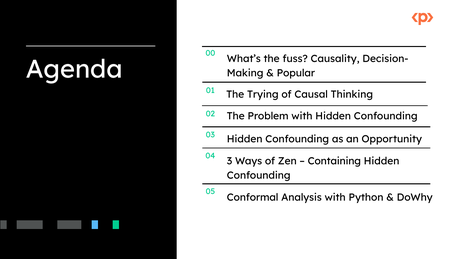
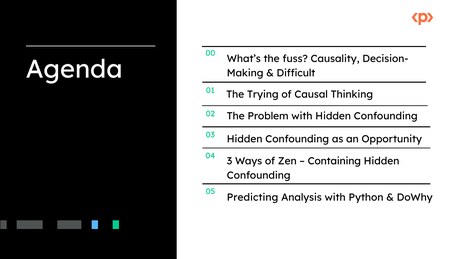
Popular: Popular -> Difficult (296, 73)
Conformal: Conformal -> Predicting (253, 197)
